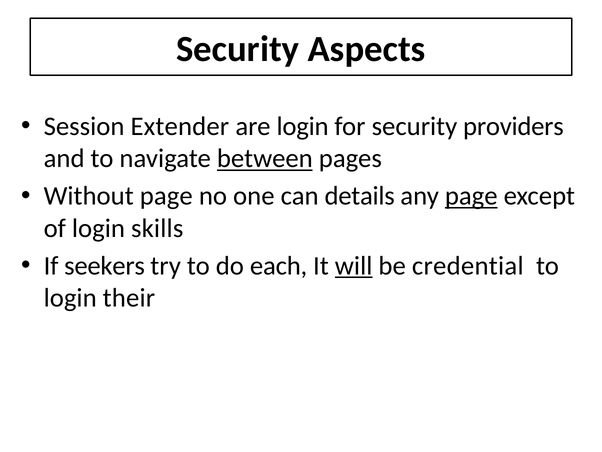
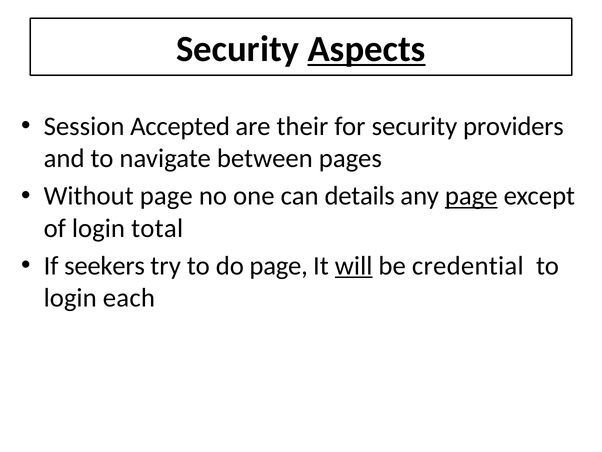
Aspects underline: none -> present (367, 49)
Extender: Extender -> Accepted (180, 126)
are login: login -> their (302, 126)
between underline: present -> none (265, 158)
skills: skills -> total (157, 228)
do each: each -> page (279, 265)
their: their -> each (129, 298)
